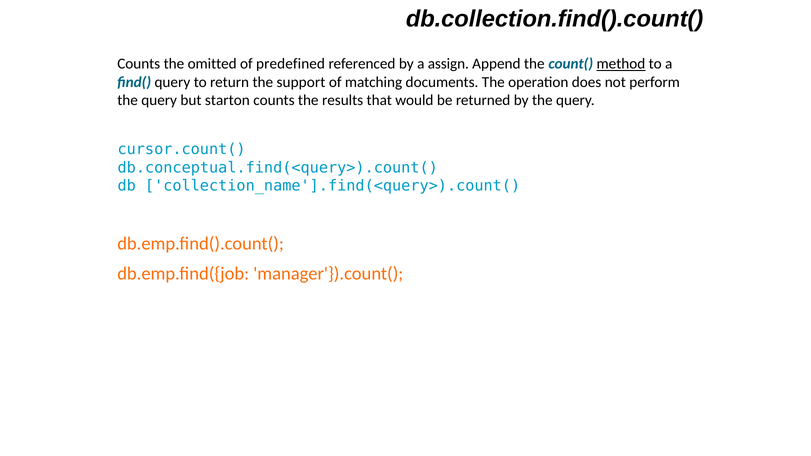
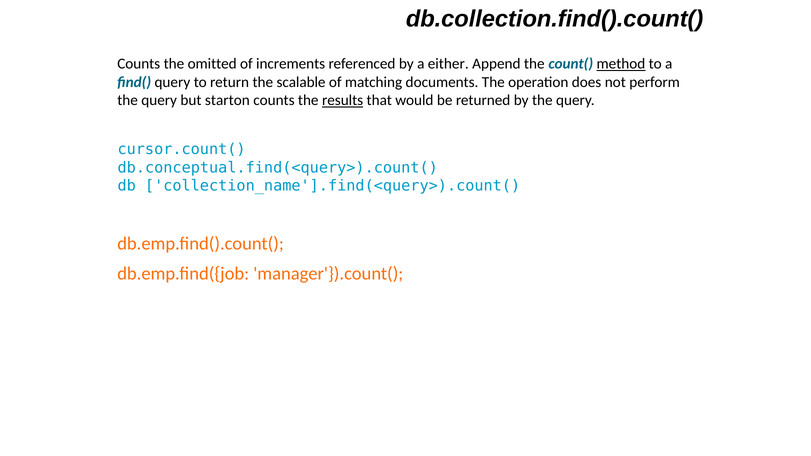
predefined: predefined -> increments (291, 64)
assign: assign -> either (448, 64)
support: support -> scalable (301, 82)
results underline: none -> present (343, 100)
